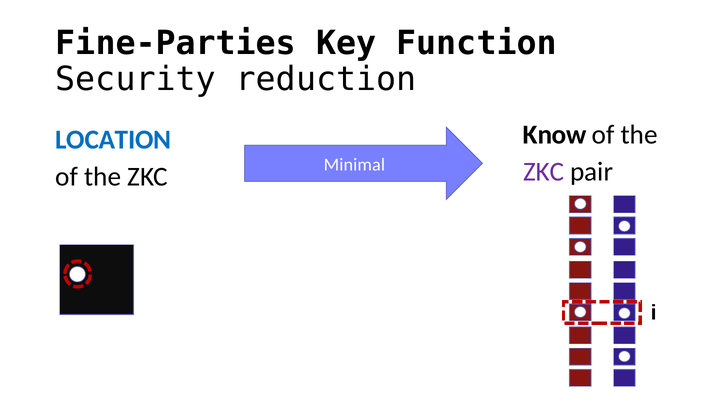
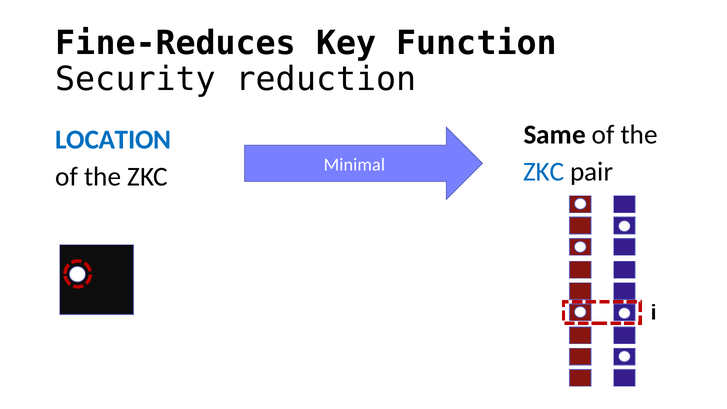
Fine-Parties: Fine-Parties -> Fine-Reduces (176, 43)
Know: Know -> Same (555, 135)
ZKC colour: purple -> blue (544, 172)
